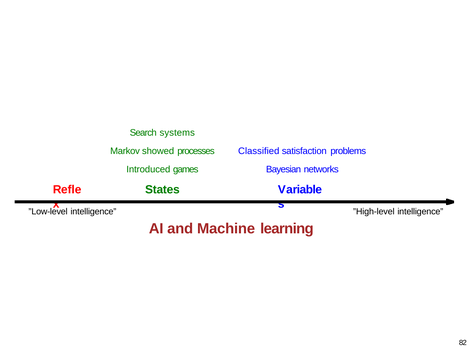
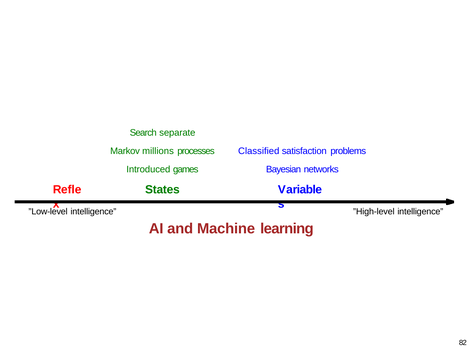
systems: systems -> separate (177, 133)
showed: showed -> millions (158, 151)
